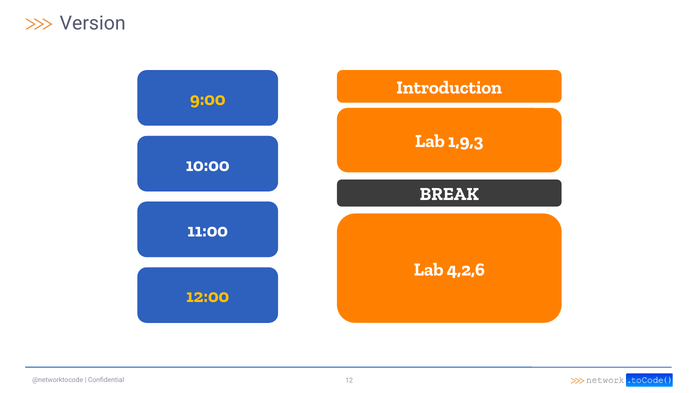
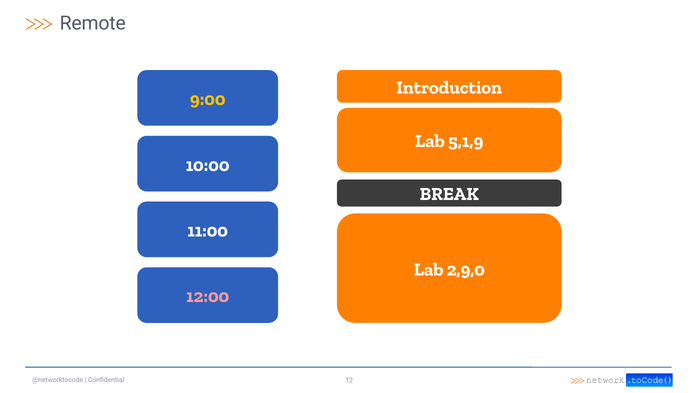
Version: Version -> Remote (93, 23)
1,9,3: 1,9,3 -> 5,1,9 (466, 141)
4,2,6: 4,2,6 -> 2,9,0 (466, 270)
12:00 colour: yellow -> pink (208, 297)
